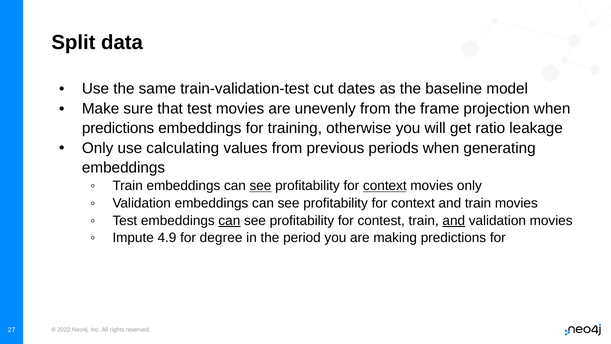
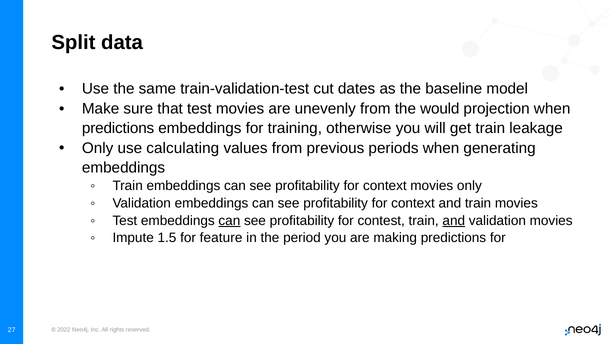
frame: frame -> would (440, 109)
get ratio: ratio -> train (490, 128)
see underline: present -> none (260, 186)
context underline: present -> none (385, 186)
4.9: 4.9 -> 1.5 (167, 238)
degree: degree -> feature (221, 238)
